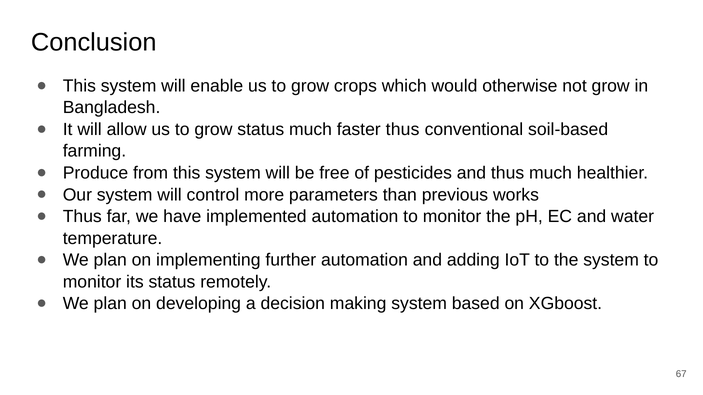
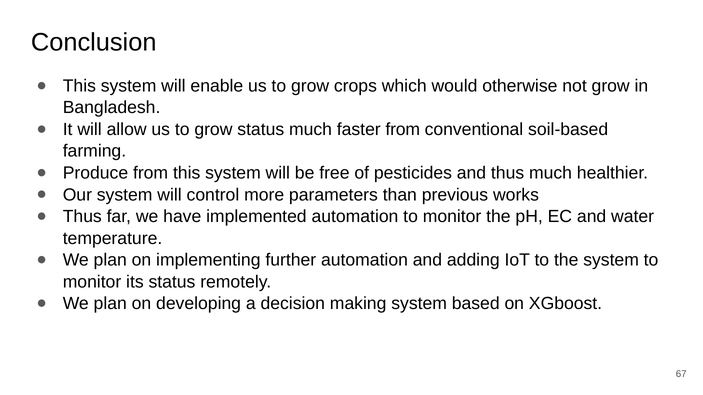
faster thus: thus -> from (403, 130)
